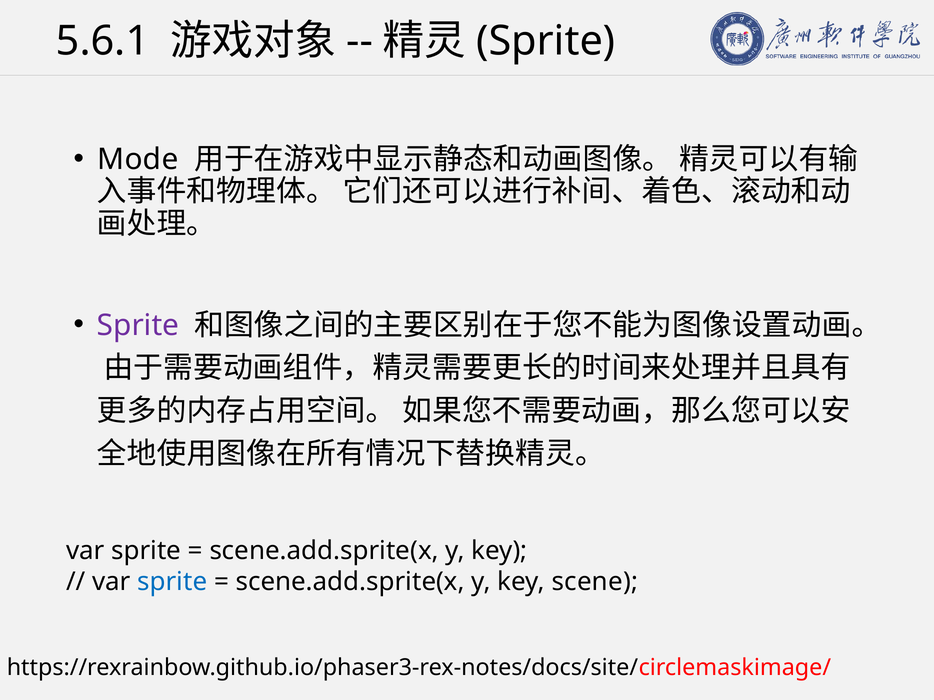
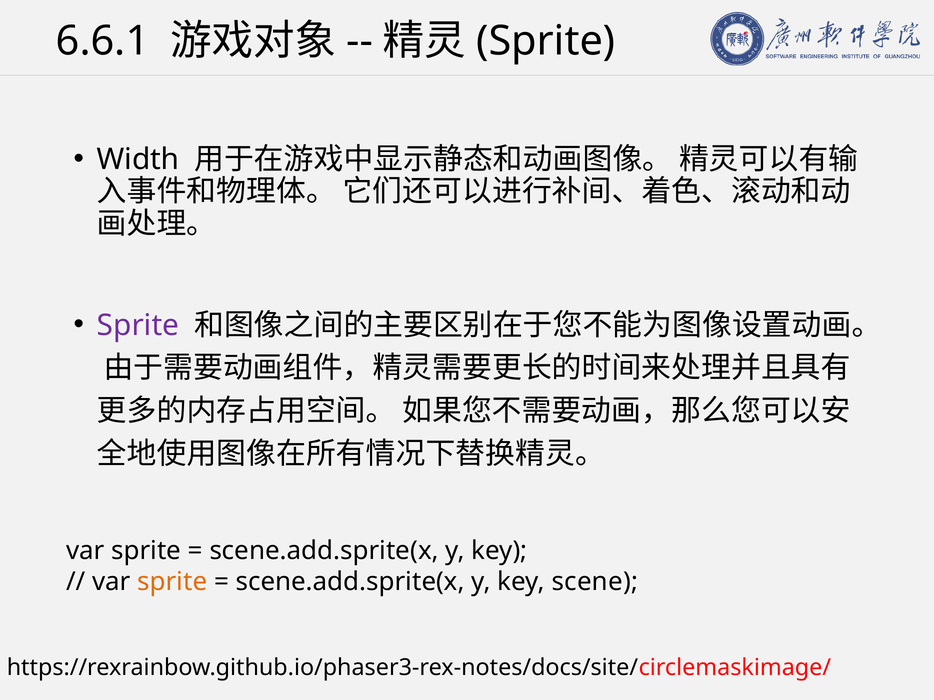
5.6.1: 5.6.1 -> 6.6.1 (103, 41)
Mode: Mode -> Width (138, 159)
sprite colour: blue -> orange (172, 582)
